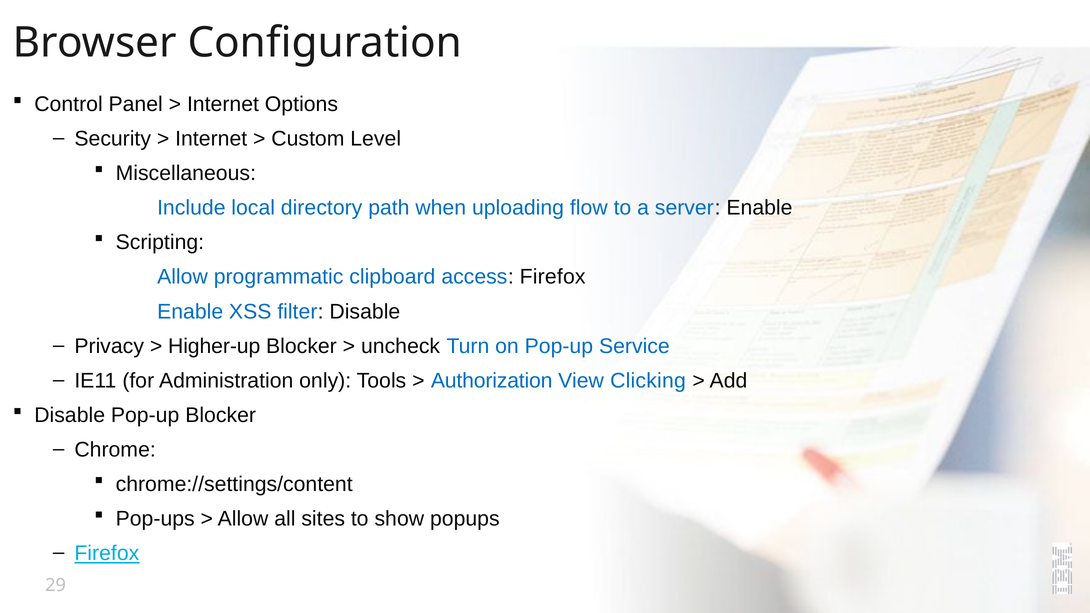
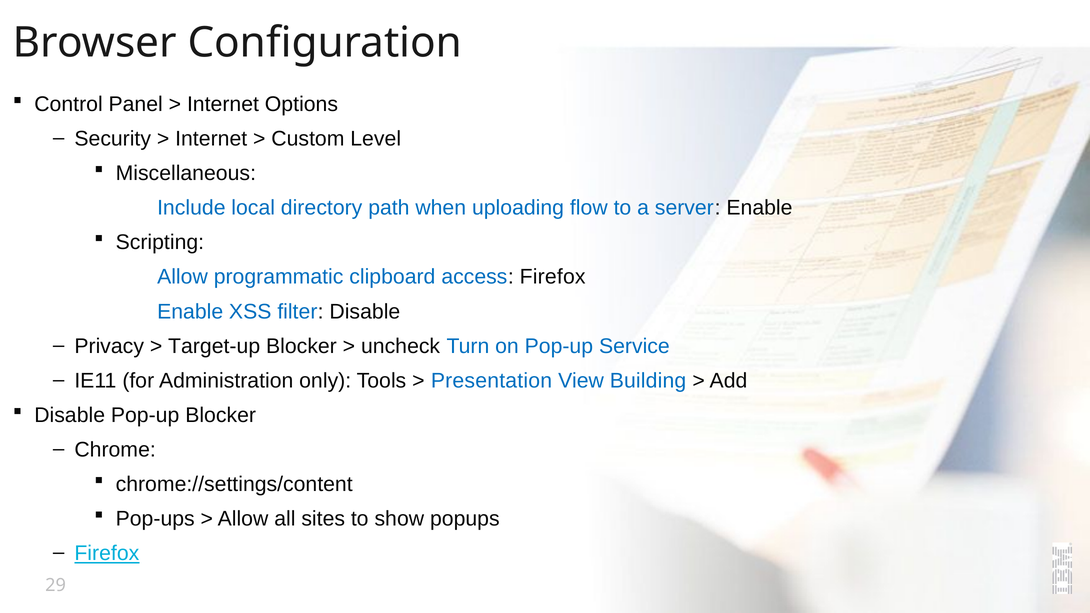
Higher-up: Higher-up -> Target-up (214, 346)
Authorization: Authorization -> Presentation (492, 381)
Clicking: Clicking -> Building (648, 381)
